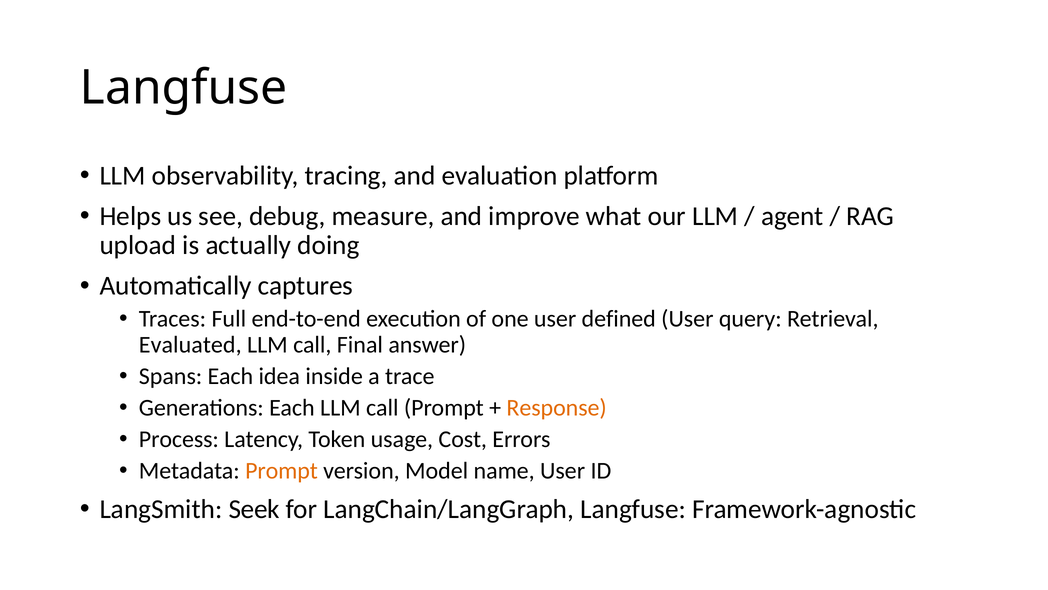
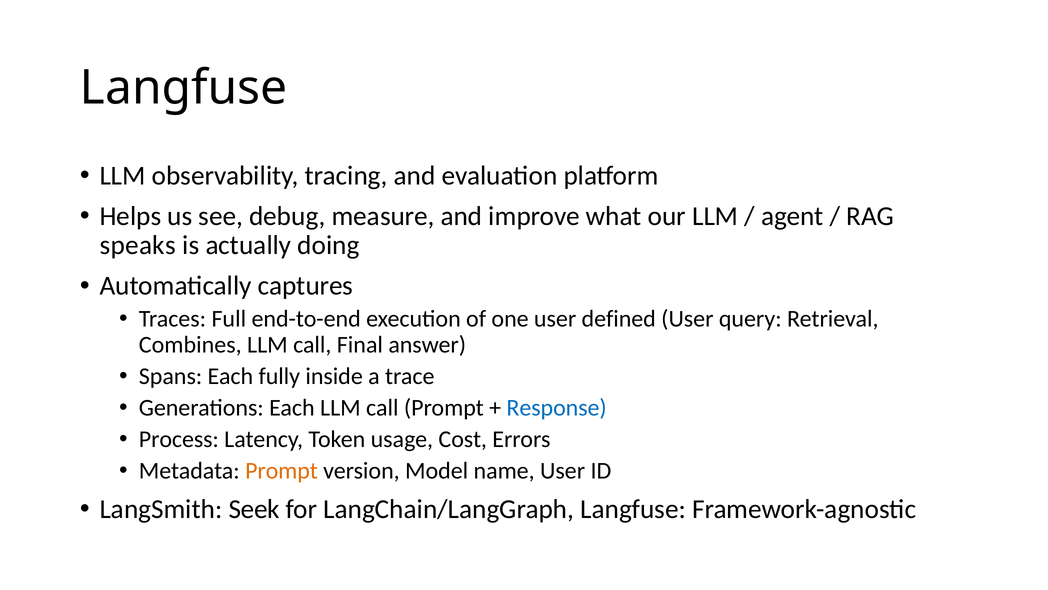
upload: upload -> speaks (138, 245)
Evaluated: Evaluated -> Combines (190, 345)
idea: idea -> fully (279, 376)
Response colour: orange -> blue (557, 407)
